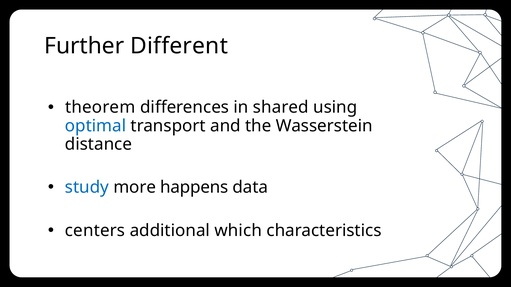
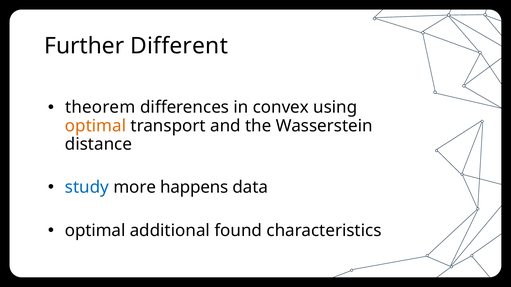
shared: shared -> convex (281, 108)
optimal colour: blue -> orange (96, 126)
centers: centers -> optimal (95, 231)
which: which -> found (238, 231)
